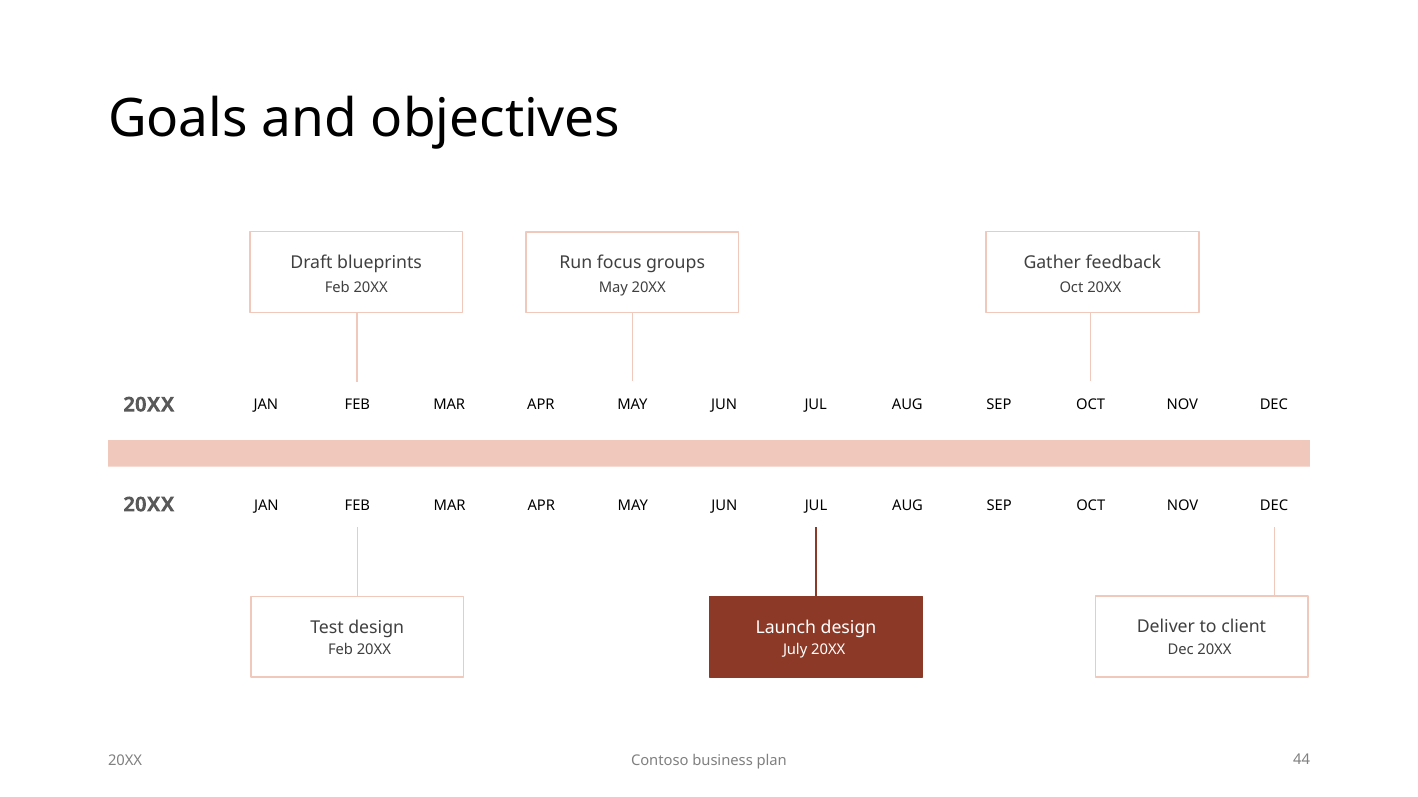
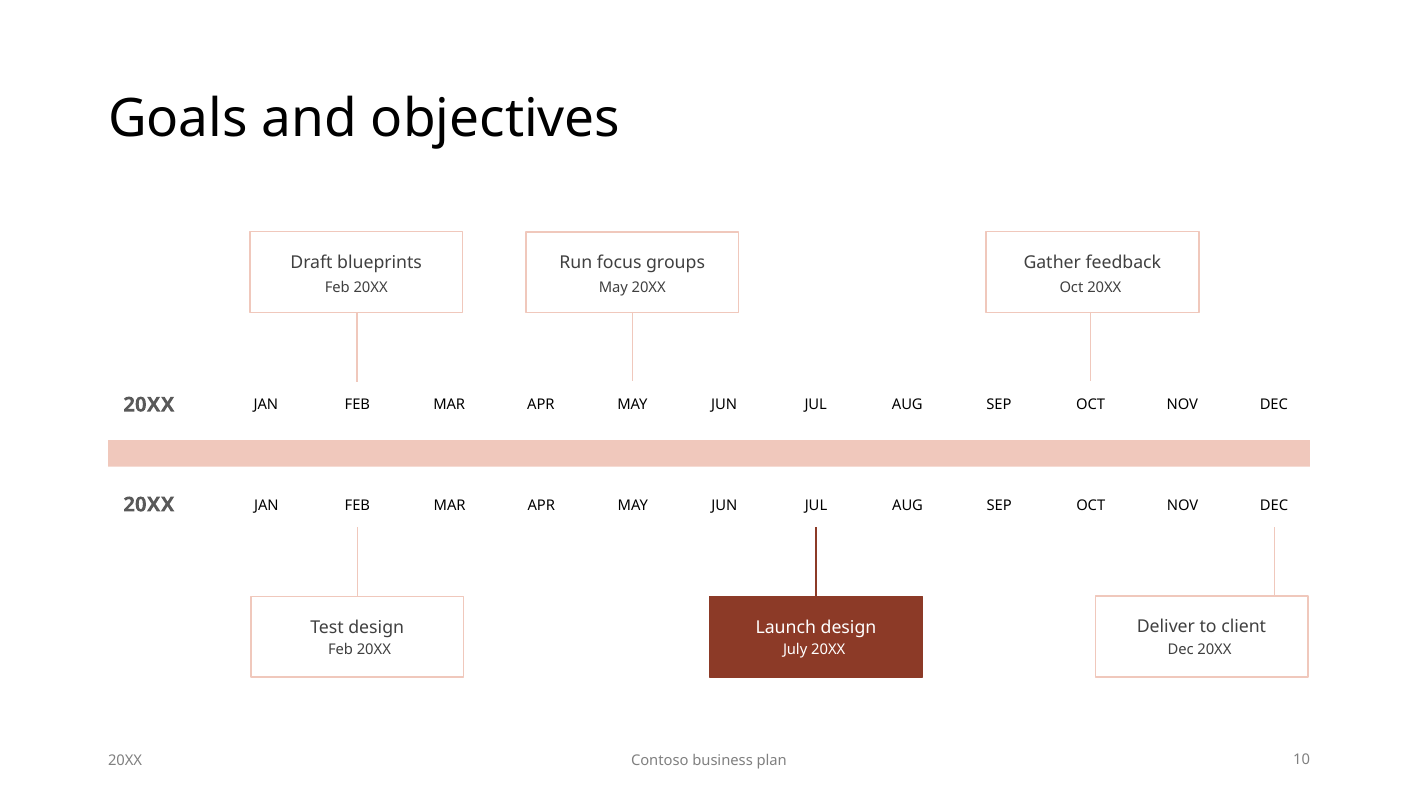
44: 44 -> 10 (1302, 760)
